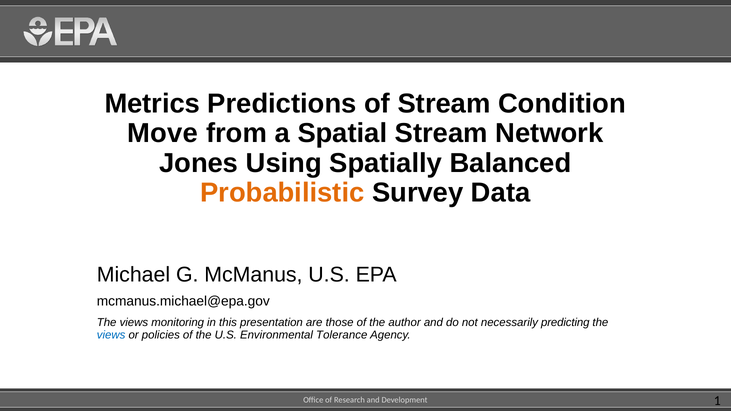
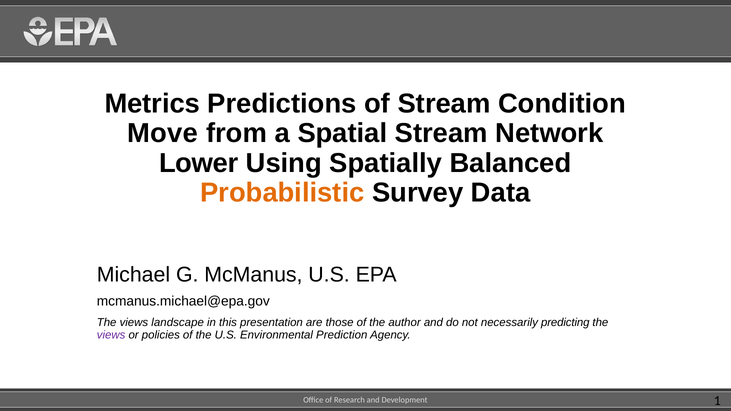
Jones: Jones -> Lower (199, 163)
monitoring: monitoring -> landscape (178, 323)
views colour: blue -> purple (111, 335)
Tolerance: Tolerance -> Prediction (342, 335)
